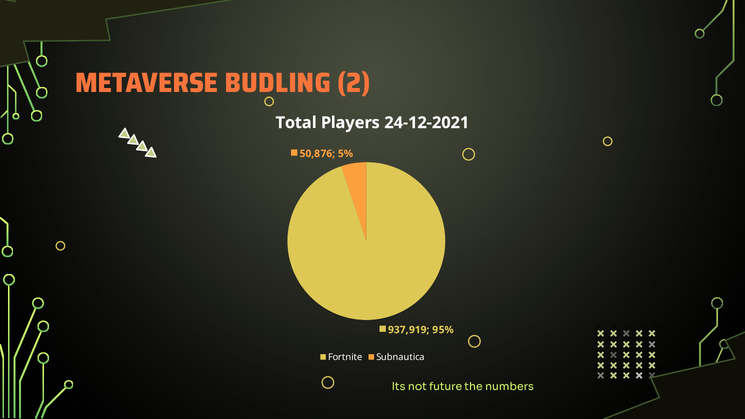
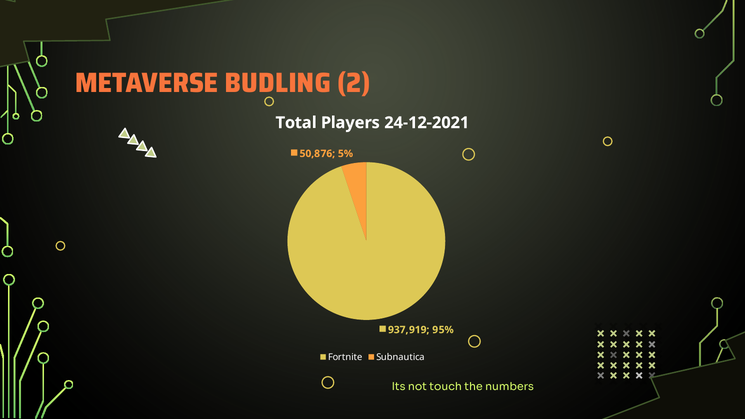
future: future -> touch (446, 387)
